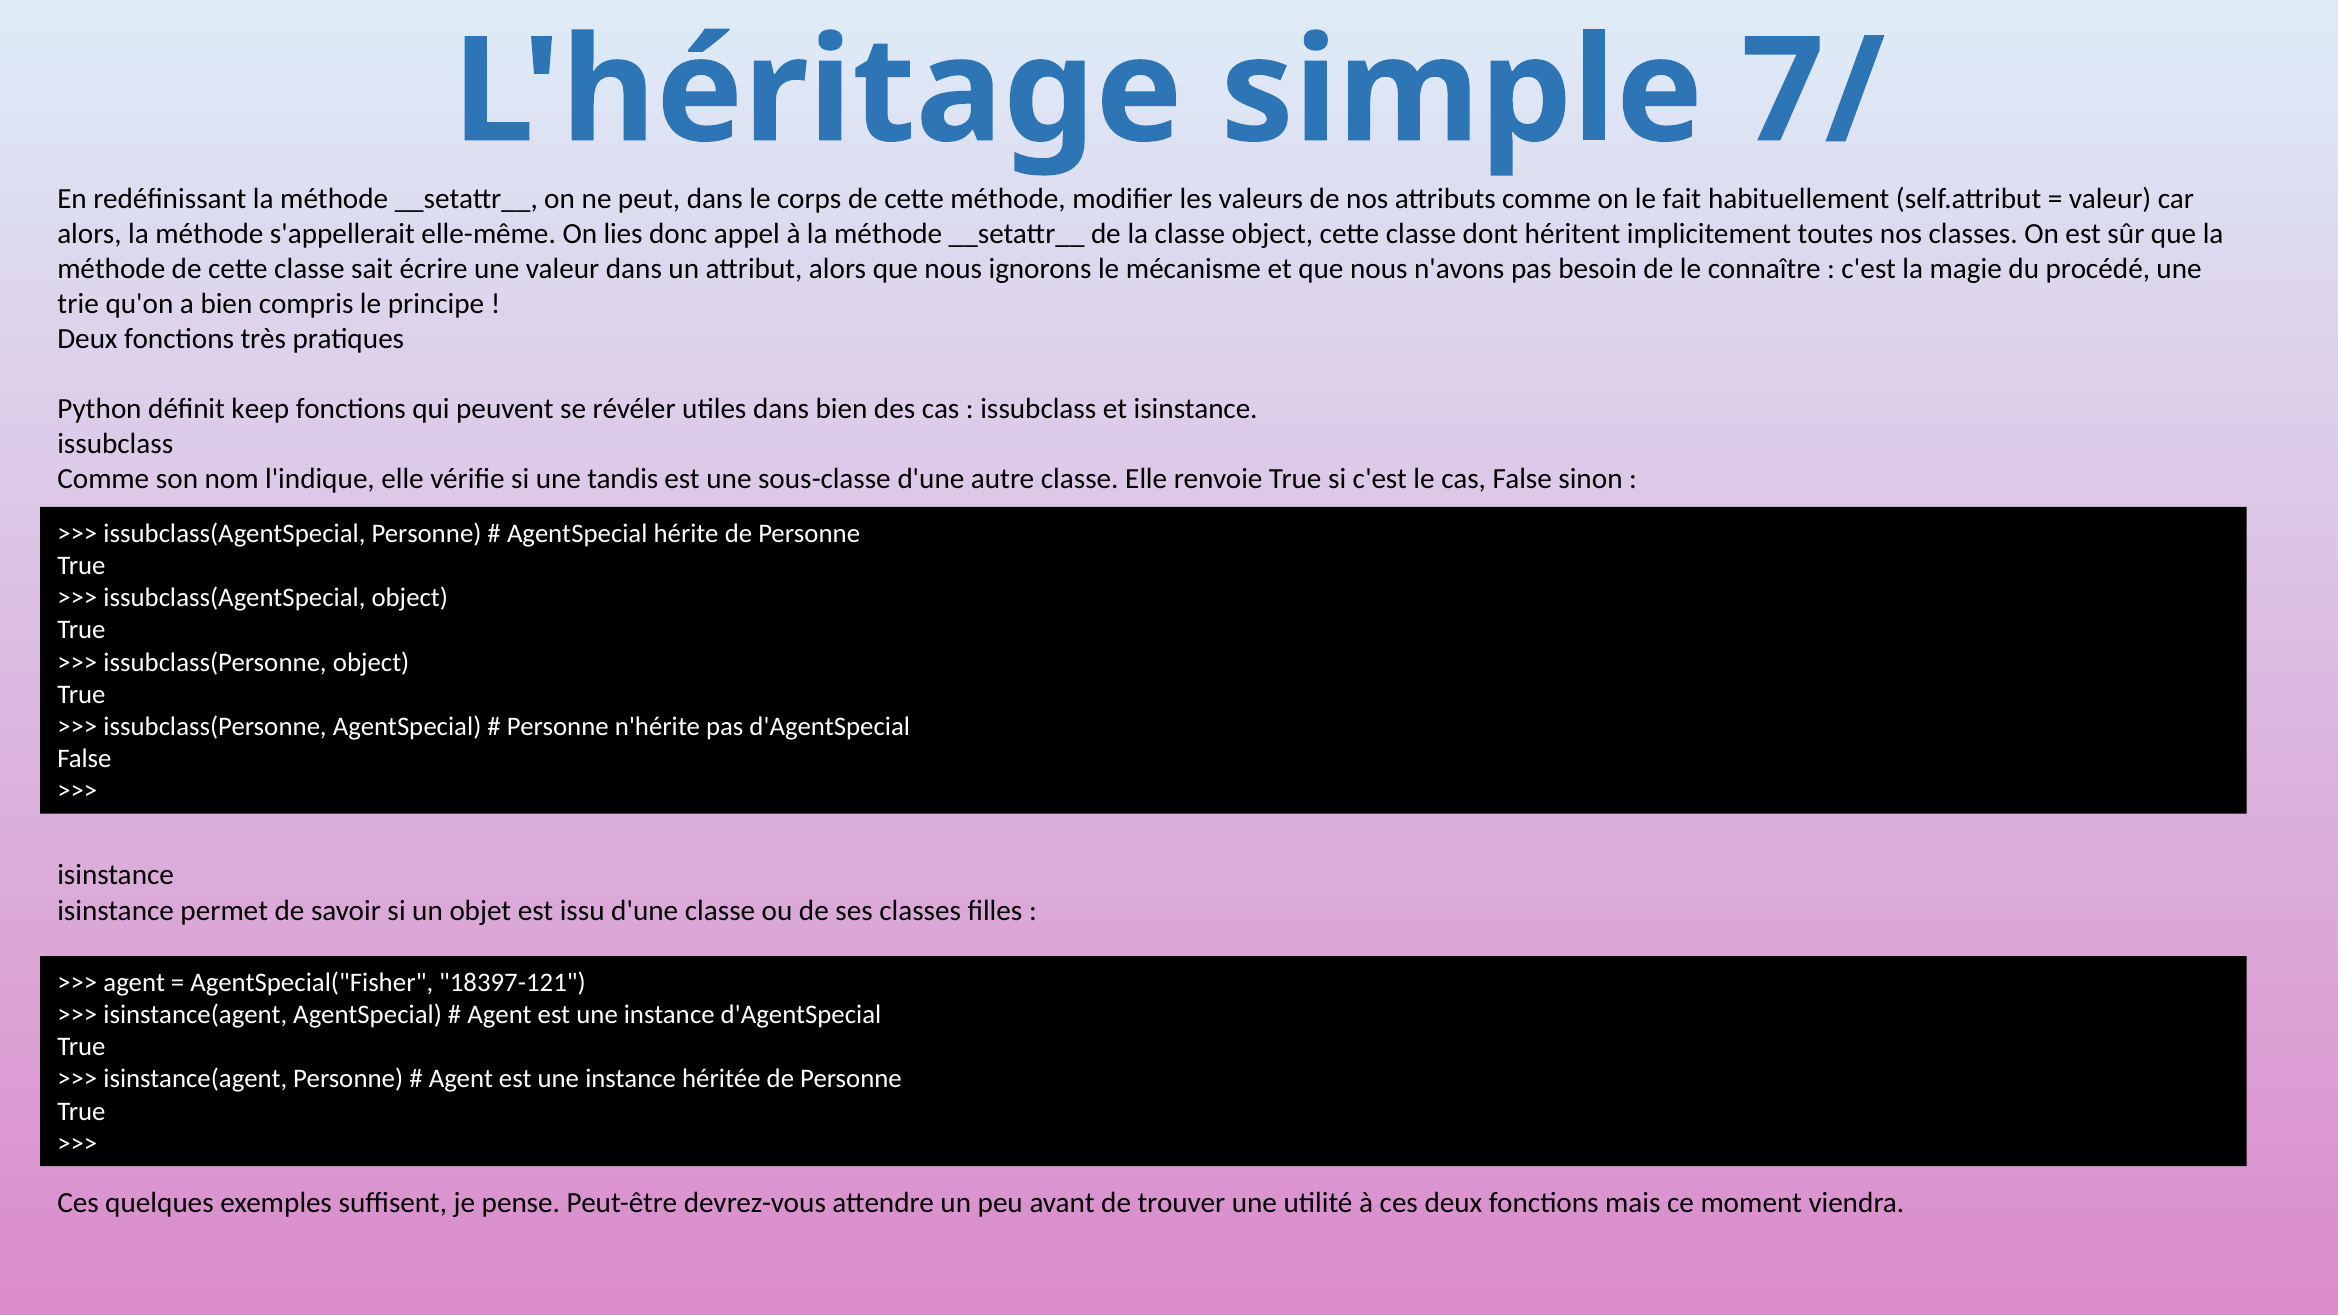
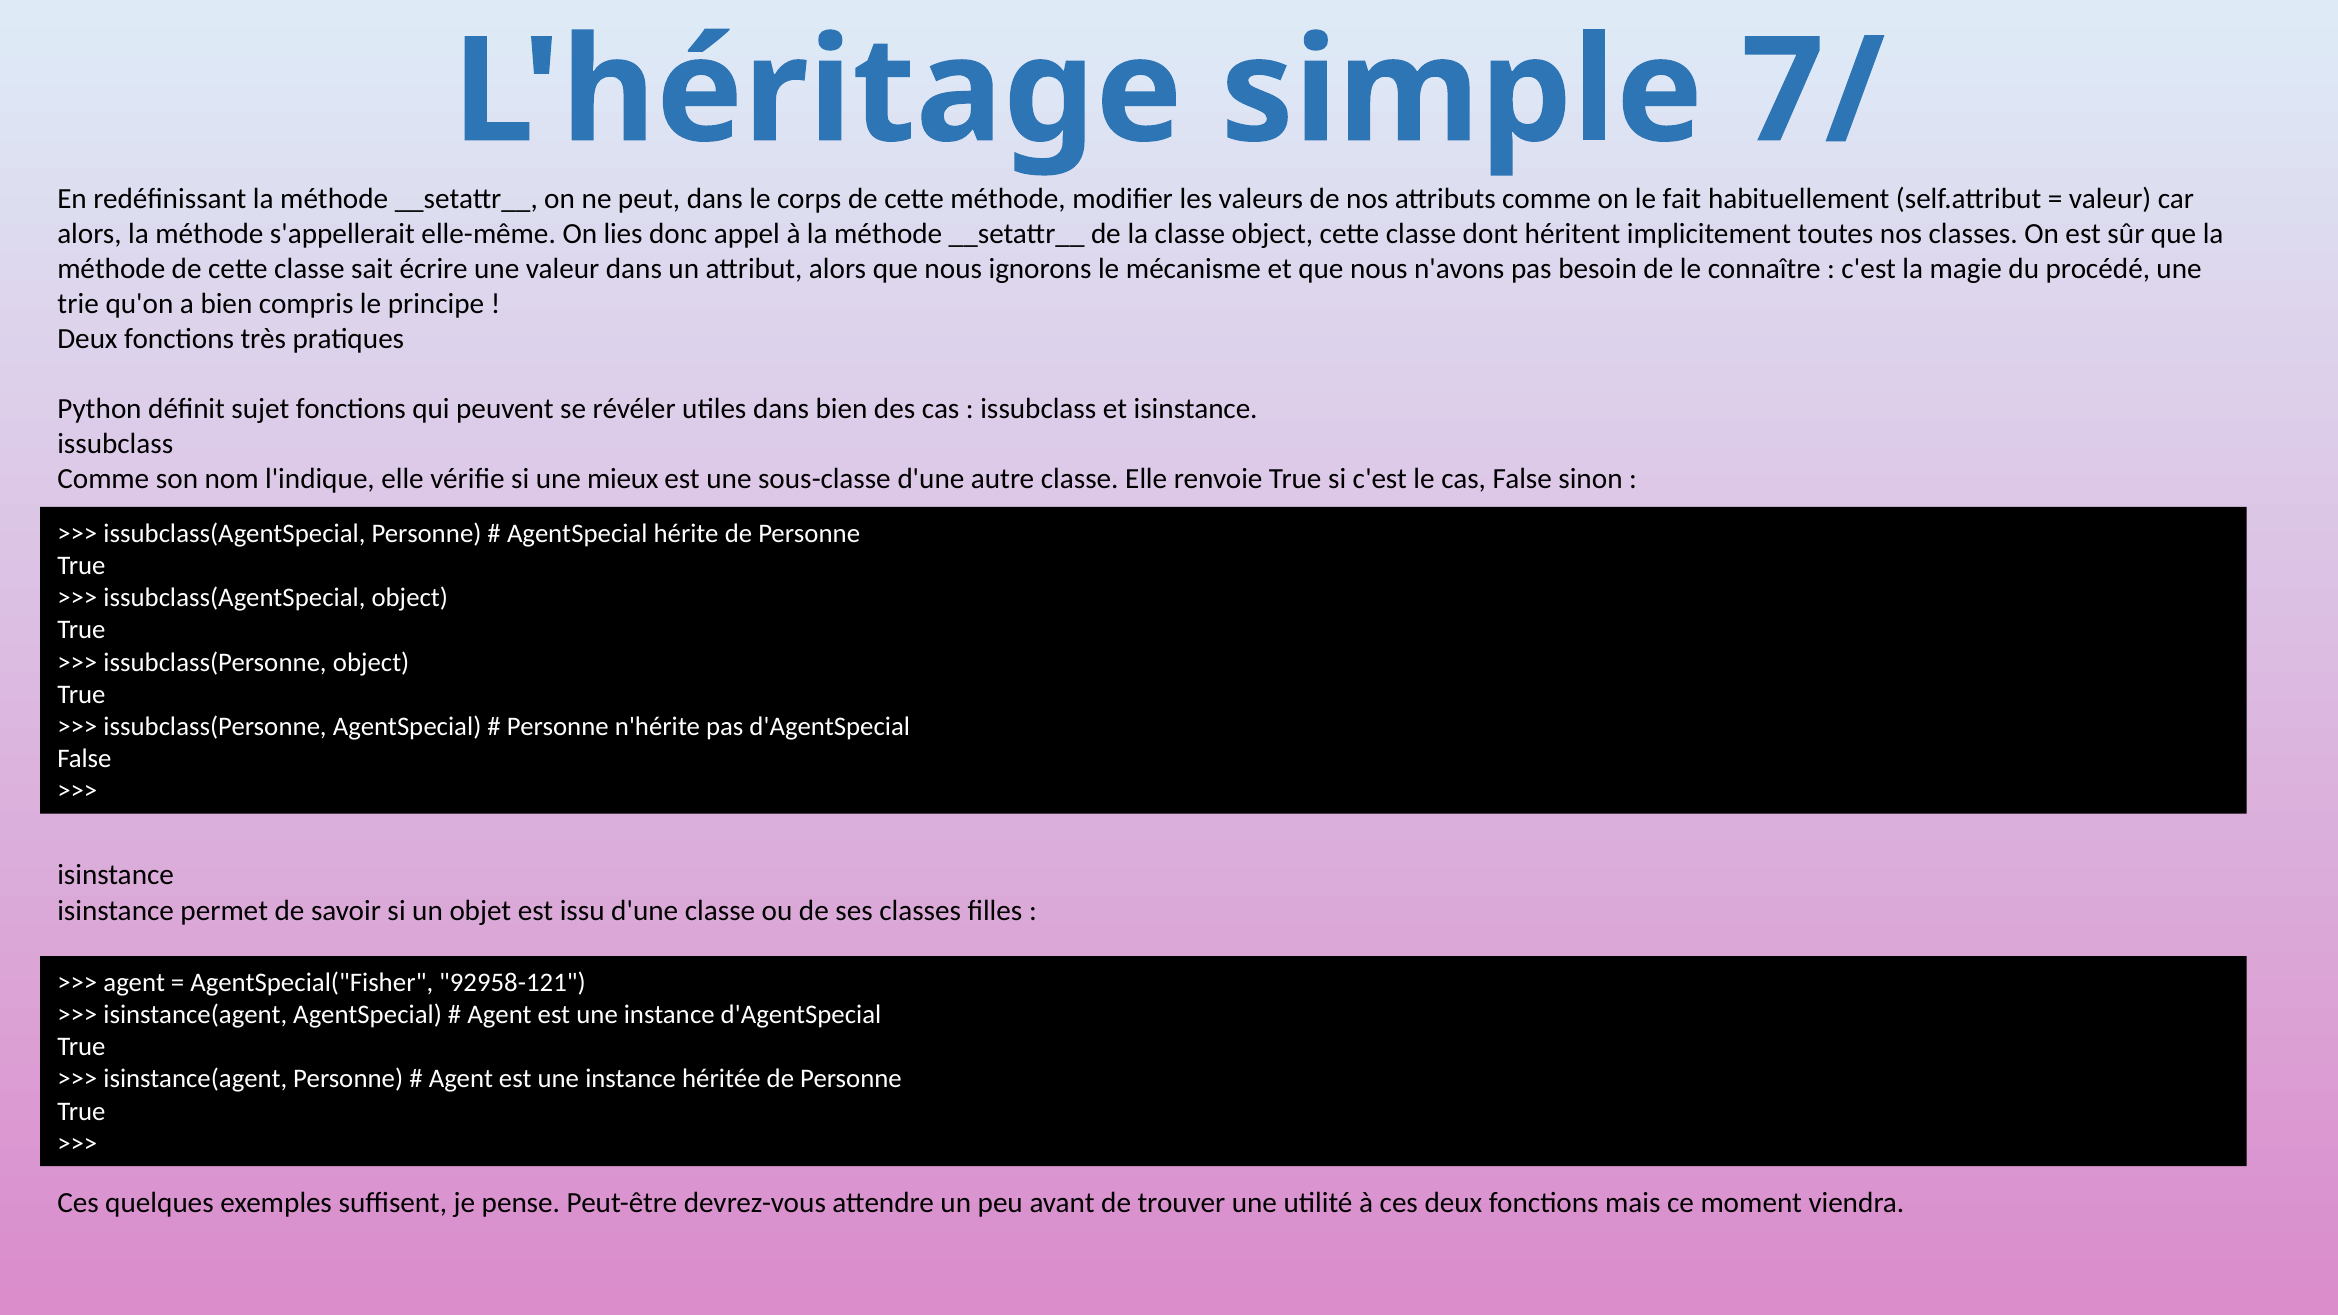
keep: keep -> sujet (260, 409)
tandis: tandis -> mieux (623, 479)
18397-121: 18397-121 -> 92958-121 (512, 983)
